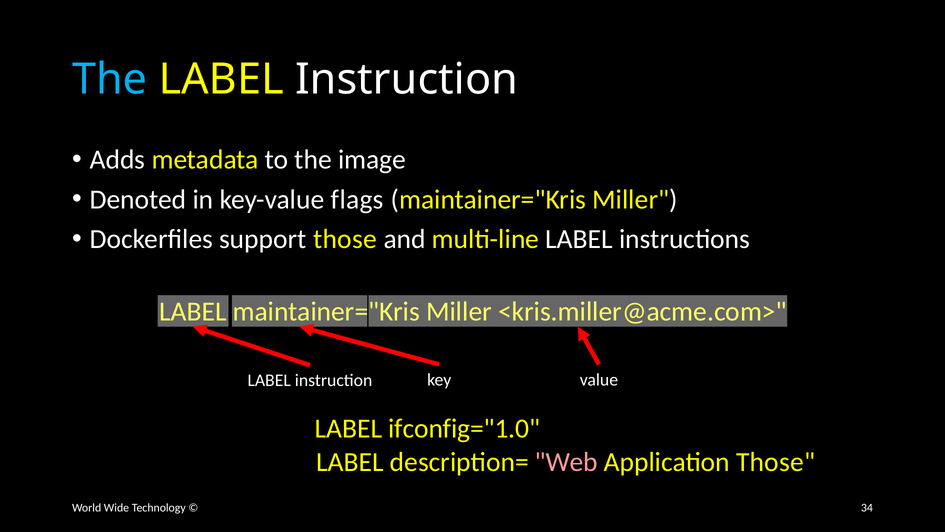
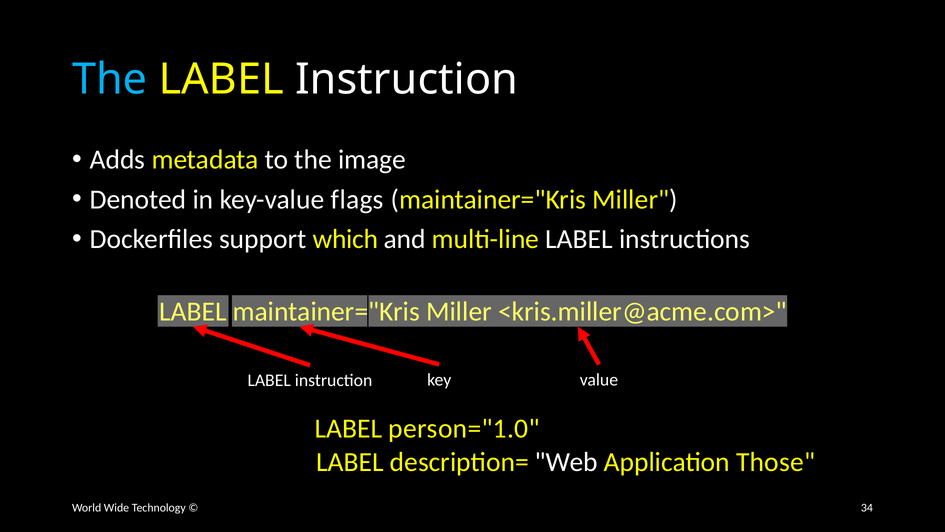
support those: those -> which (345, 239)
ifconfig="1.0: ifconfig="1.0 -> person="1.0 (464, 428)
Web colour: pink -> white (566, 462)
